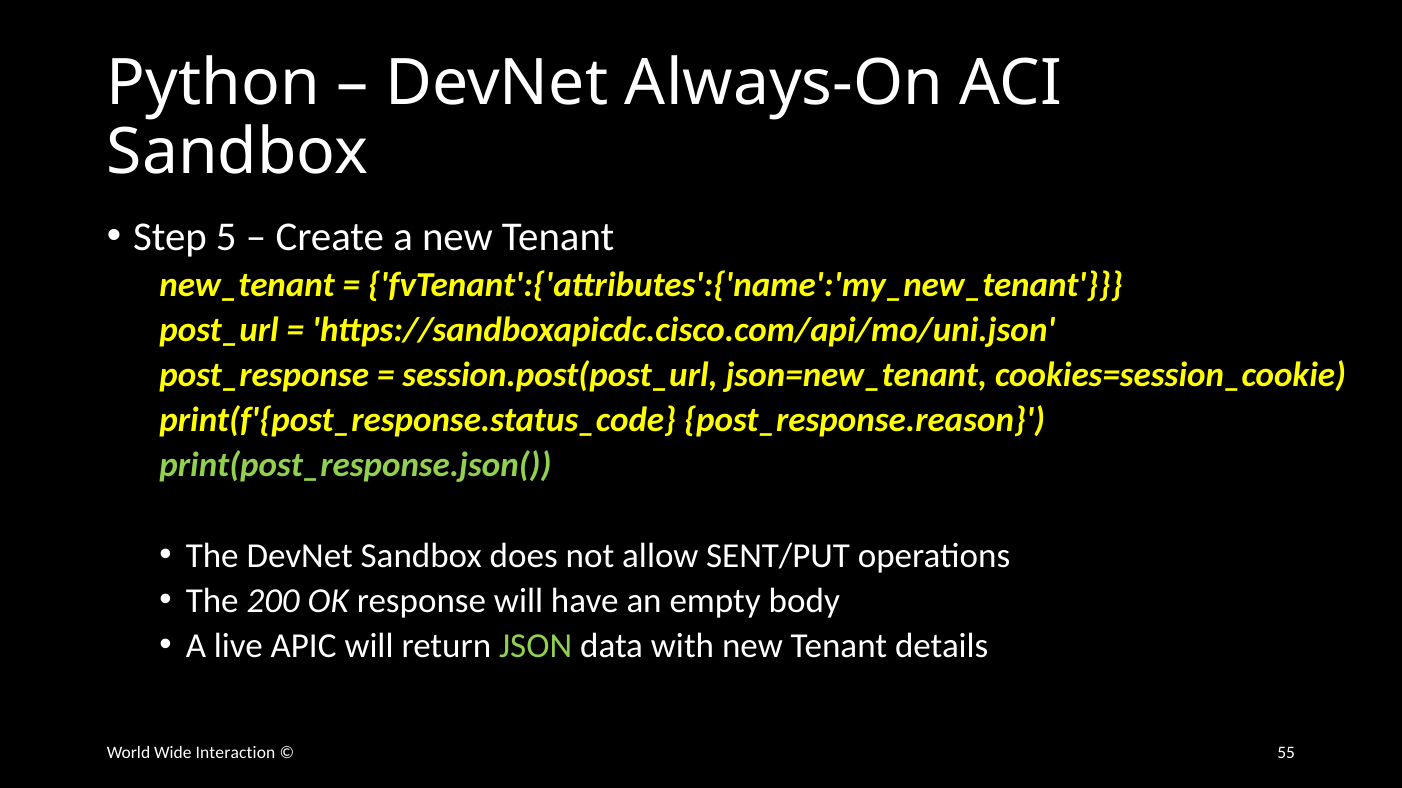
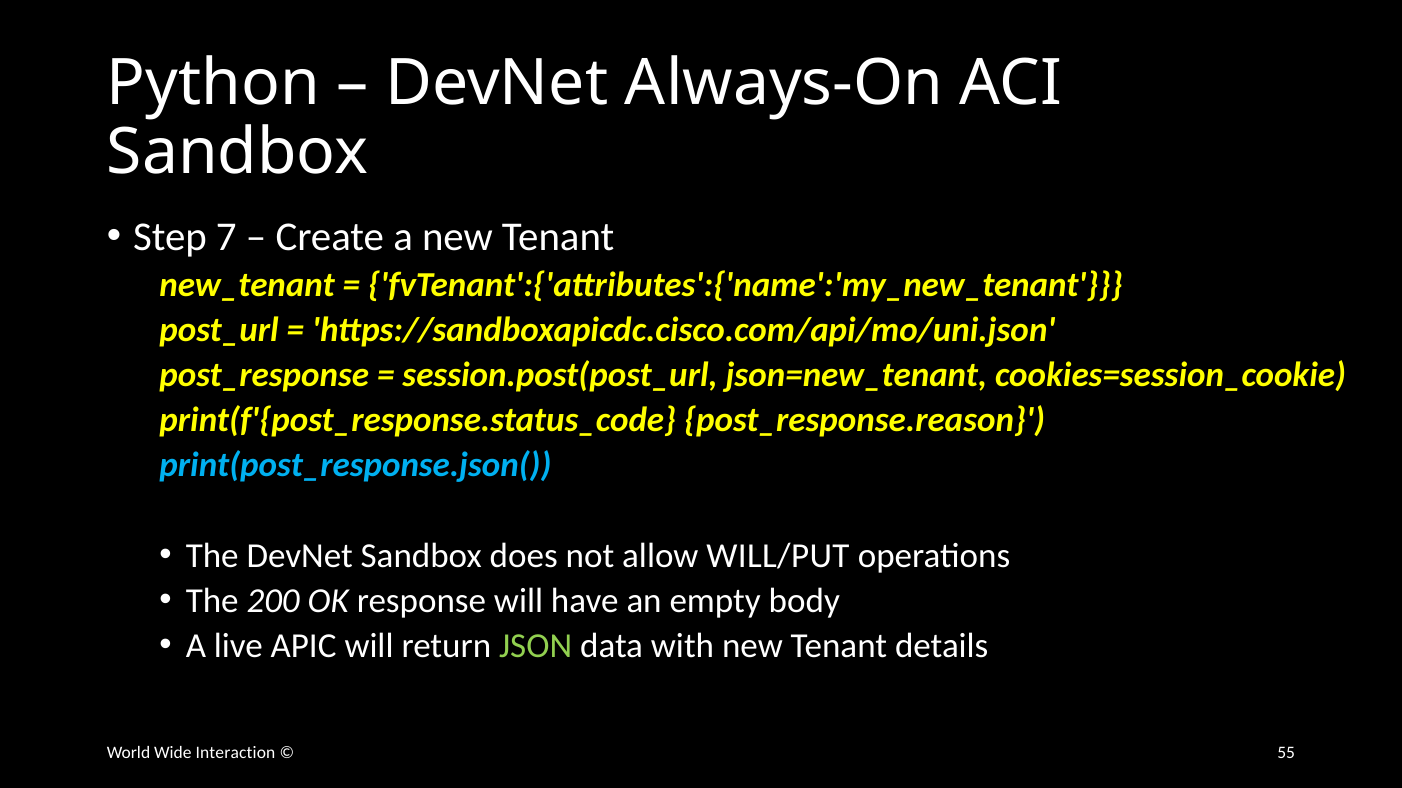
5: 5 -> 7 (226, 237)
print(post_response.json( colour: light green -> light blue (355, 466)
SENT/PUT: SENT/PUT -> WILL/PUT (778, 556)
